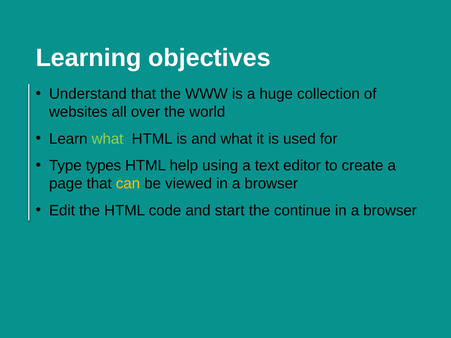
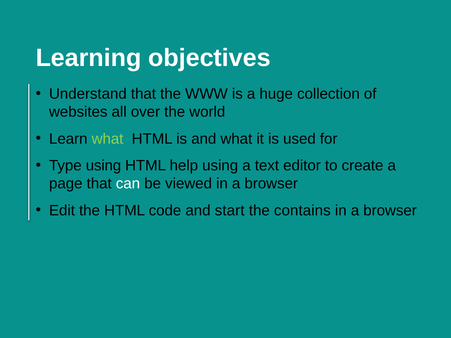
Type types: types -> using (103, 166)
can colour: yellow -> white (128, 184)
continue: continue -> contains (302, 211)
